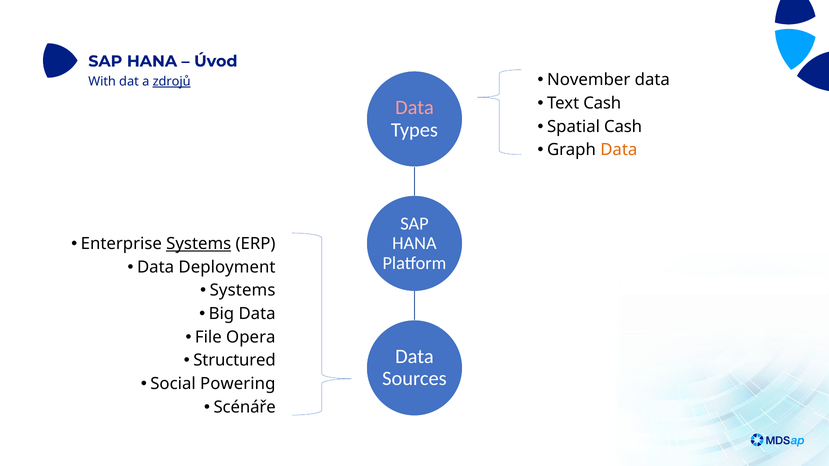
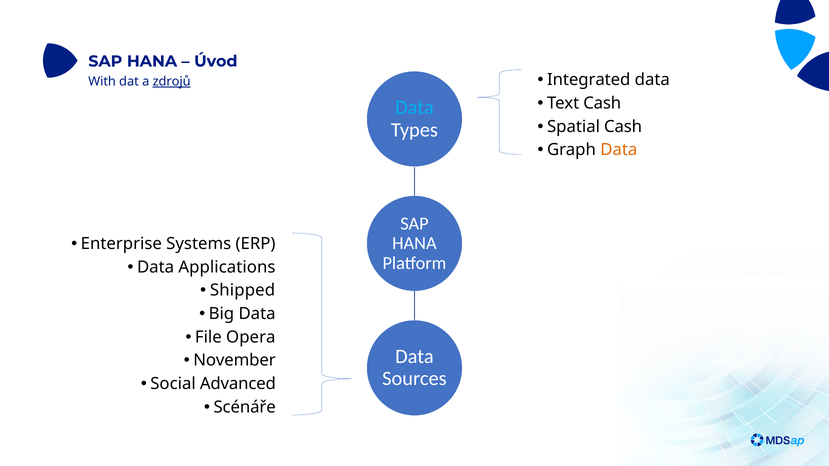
November: November -> Integrated (589, 80)
Data colour: pink -> light blue (415, 108)
Systems underline: present -> none (199, 244)
Deployment: Deployment -> Applications (227, 267)
Systems: Systems -> Shipped (243, 291)
Structured: Structured -> November (234, 361)
Powering: Powering -> Advanced (238, 384)
